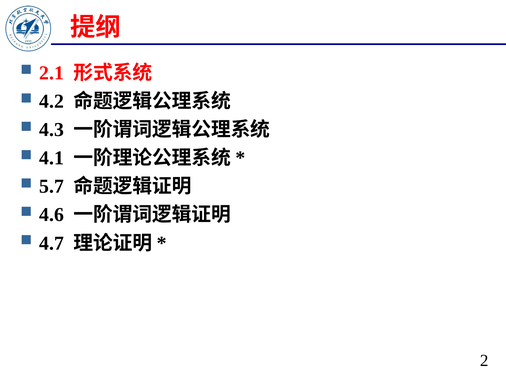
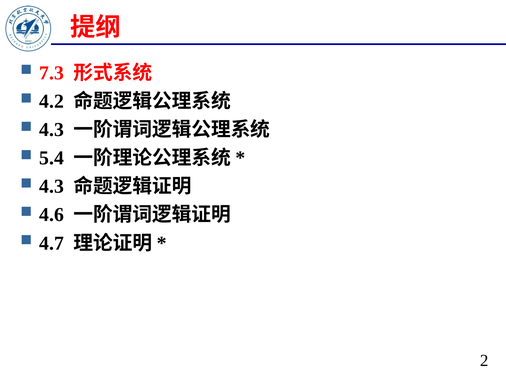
2.1: 2.1 -> 7.3 (52, 73)
4.1: 4.1 -> 5.4 (52, 158)
5.7: 5.7 -> 4.3 (52, 186)
